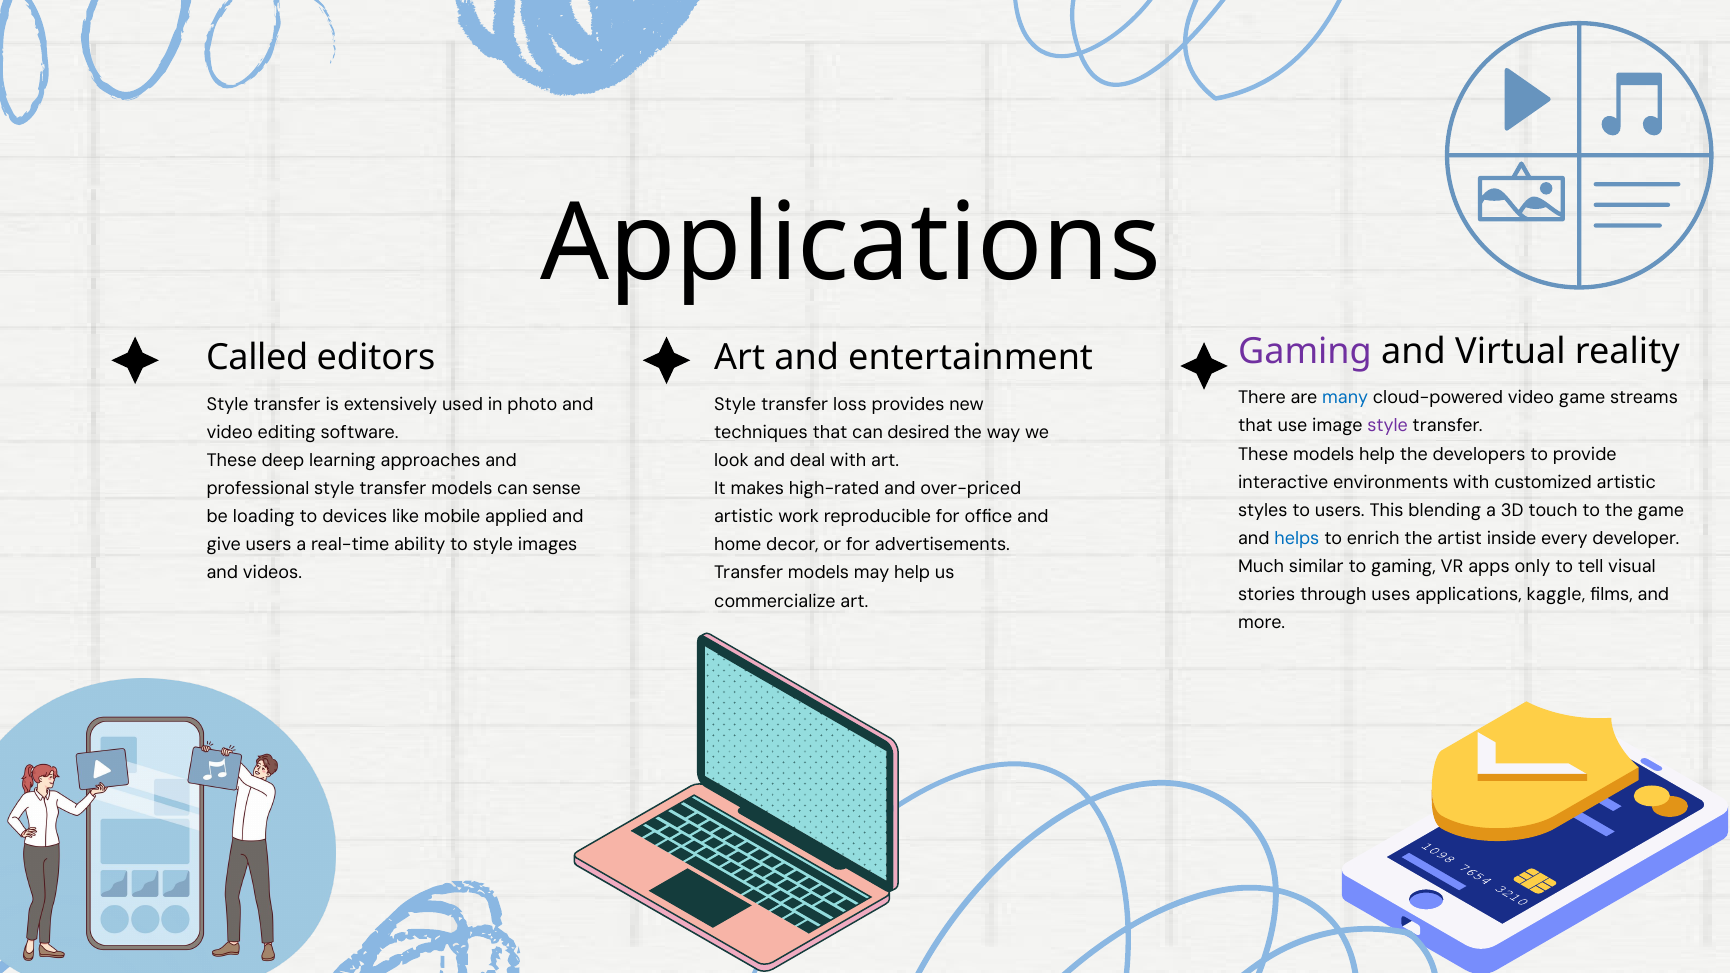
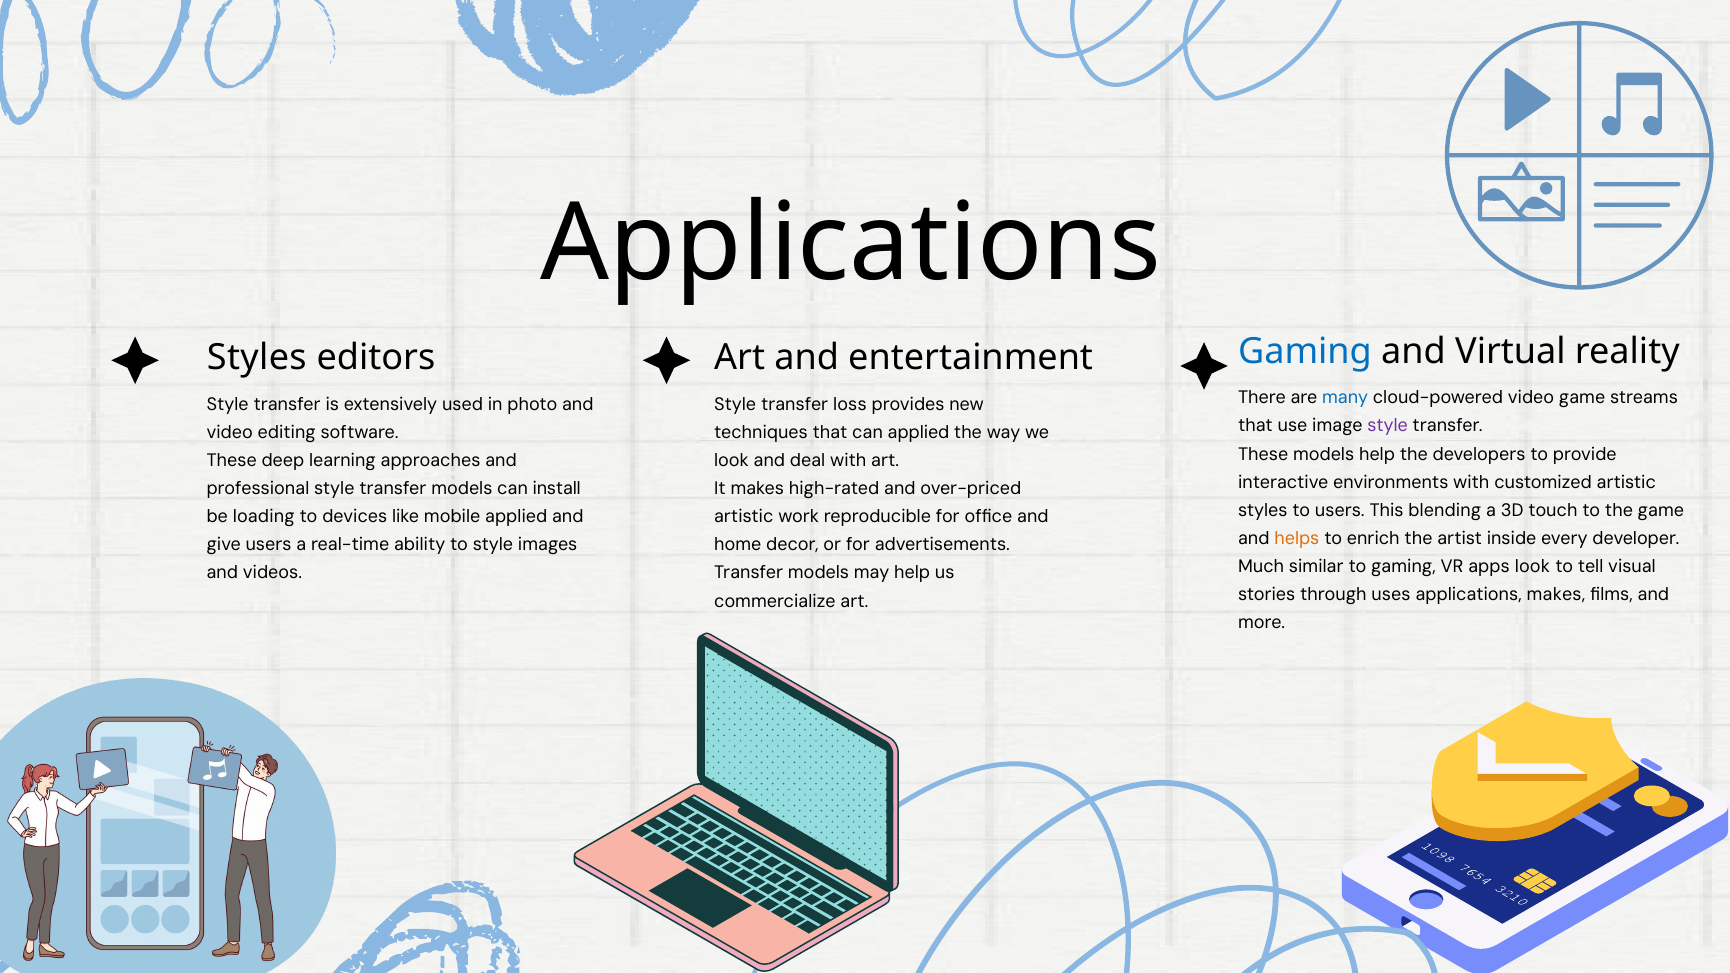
Gaming colour: purple -> blue (1305, 352)
Called: Called -> Styles (257, 358)
can desired: desired -> applied (919, 432)
sense: sense -> install (557, 489)
helps colour: blue -> orange (1297, 539)
apps only: only -> look (1532, 567)
applications kaggle: kaggle -> makes (1556, 595)
